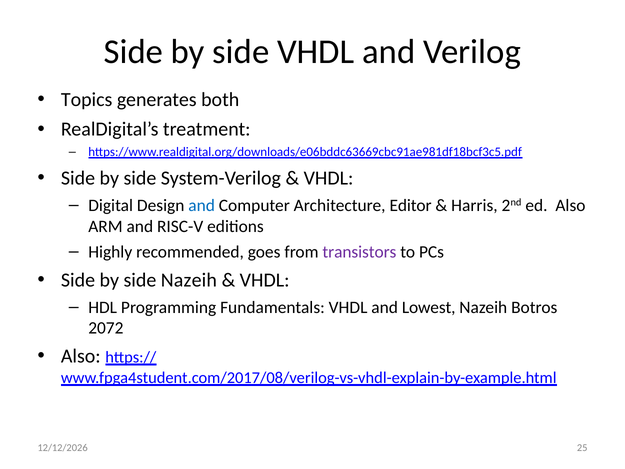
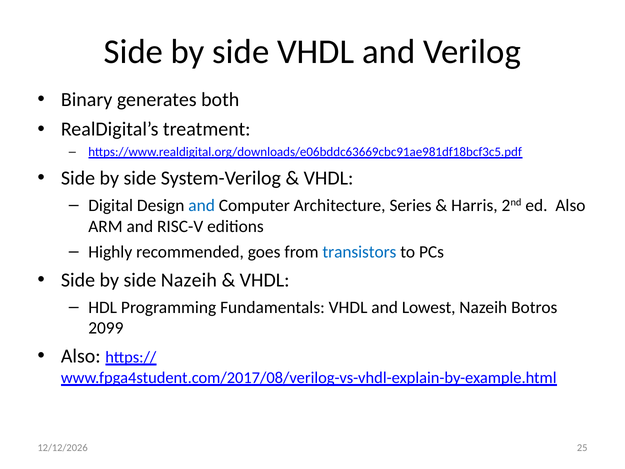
Topics: Topics -> Binary (87, 100)
Editor: Editor -> Series (411, 205)
transistors colour: purple -> blue (359, 252)
2072: 2072 -> 2099 (106, 328)
